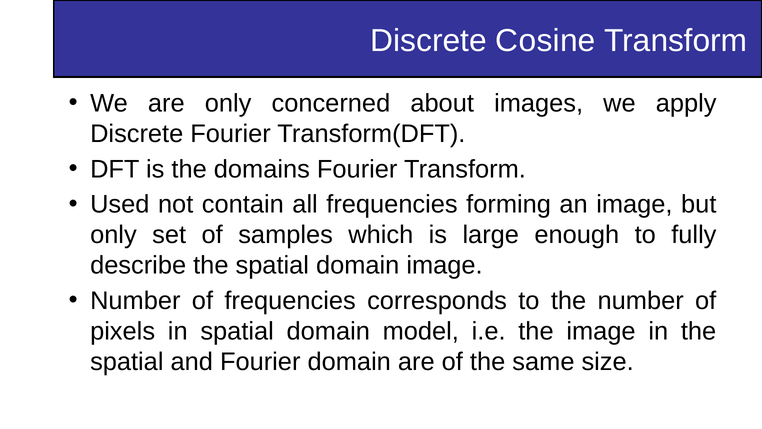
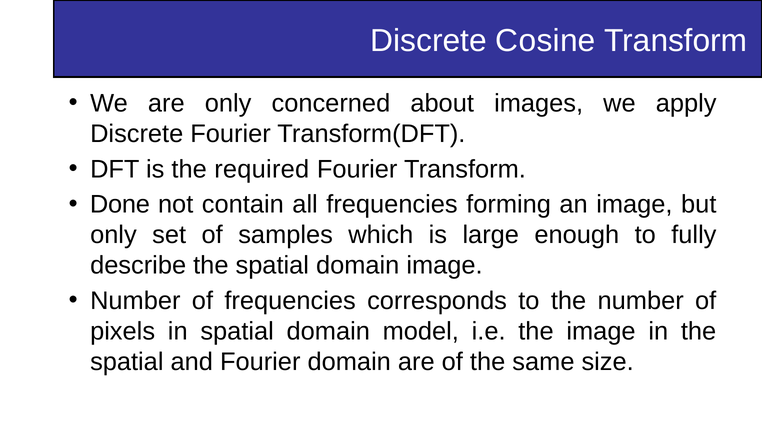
domains: domains -> required (262, 169)
Used: Used -> Done (120, 204)
